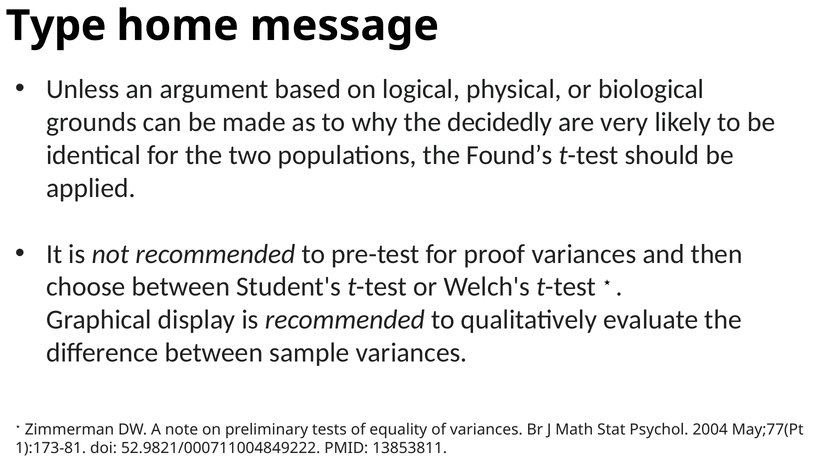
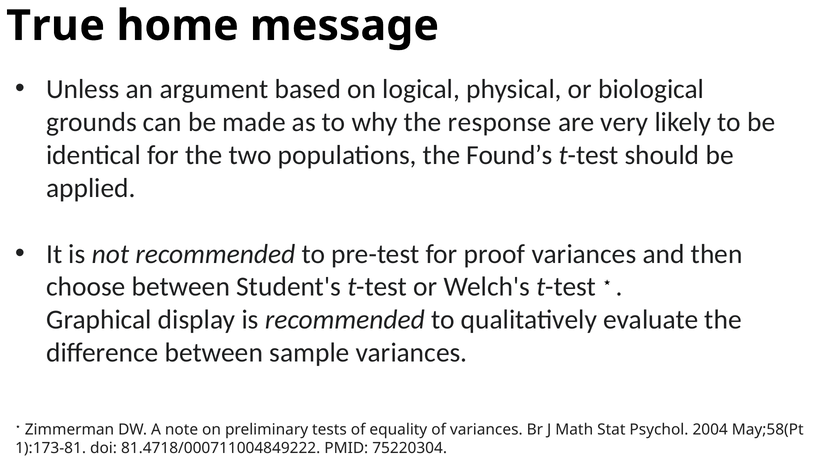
Type: Type -> True (56, 26)
decidedly: decidedly -> response (500, 122)
May;77(Pt: May;77(Pt -> May;58(Pt (768, 430)
52.9821/000711004849222: 52.9821/000711004849222 -> 81.4718/000711004849222 (221, 448)
13853811: 13853811 -> 75220304 (410, 448)
